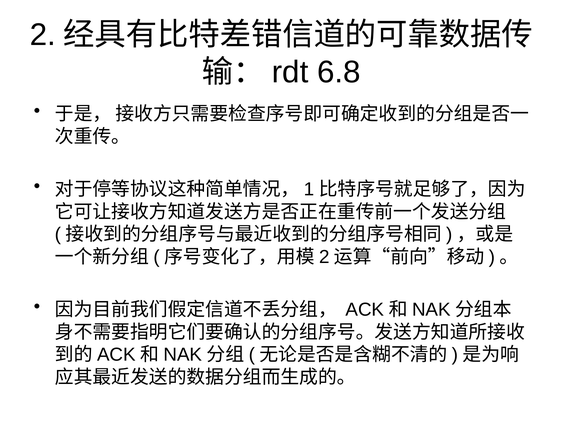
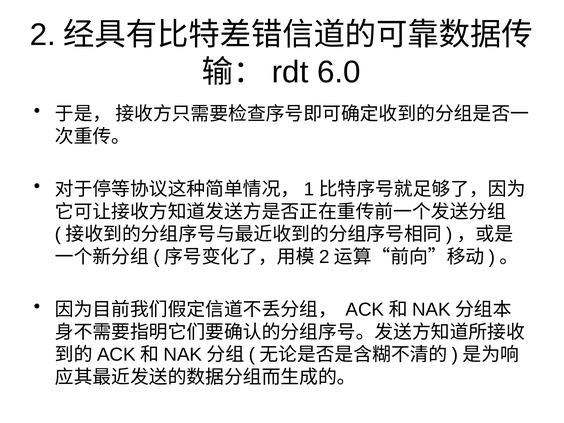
6.8: 6.8 -> 6.0 (339, 72)
